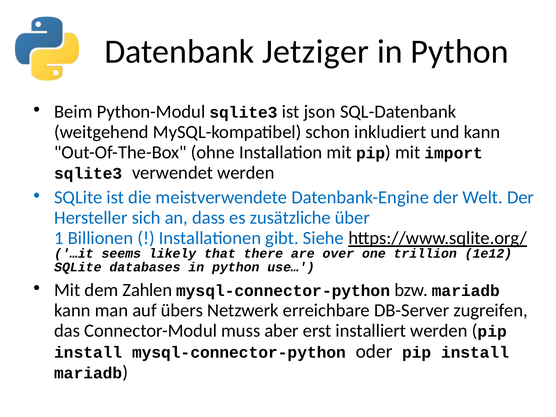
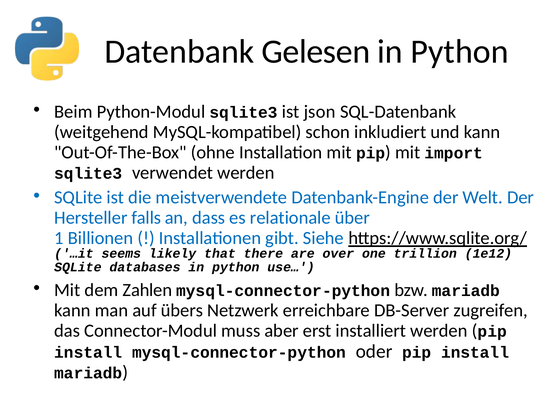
Jetziger: Jetziger -> Gelesen (316, 52)
sich: sich -> falls (146, 218)
zusätzliche: zusätzliche -> relationale (290, 218)
